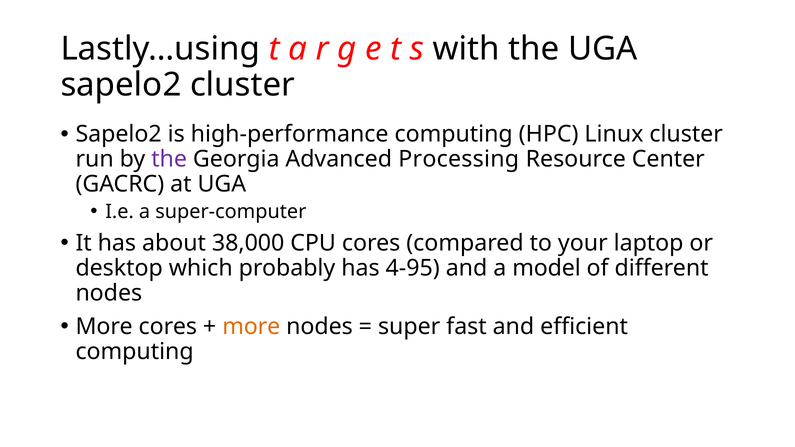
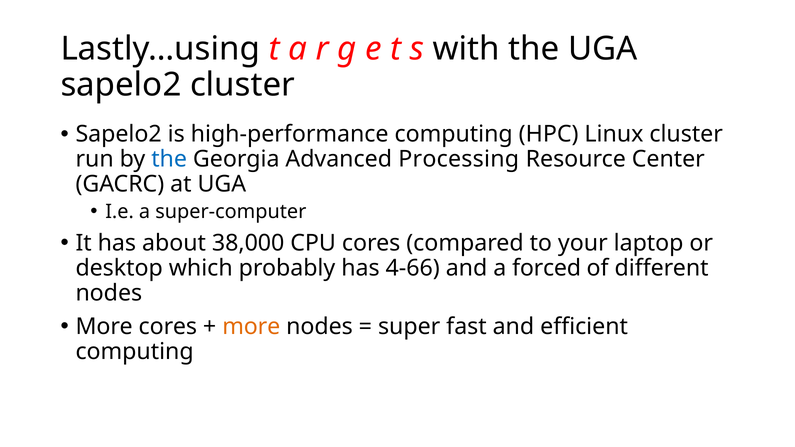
the colour: purple -> blue (169, 159)
4-95: 4-95 -> 4-66 (413, 268)
model: model -> forced (547, 268)
